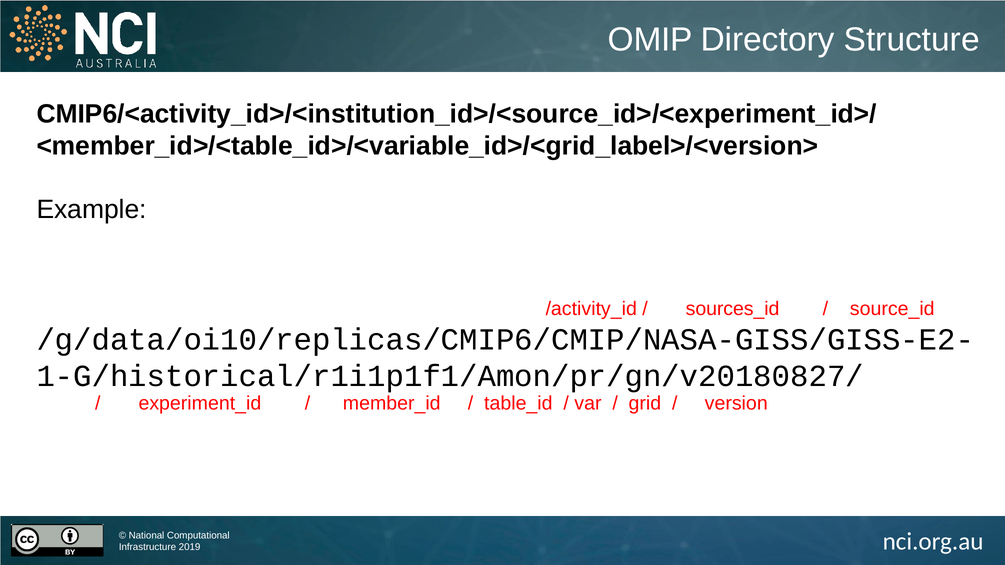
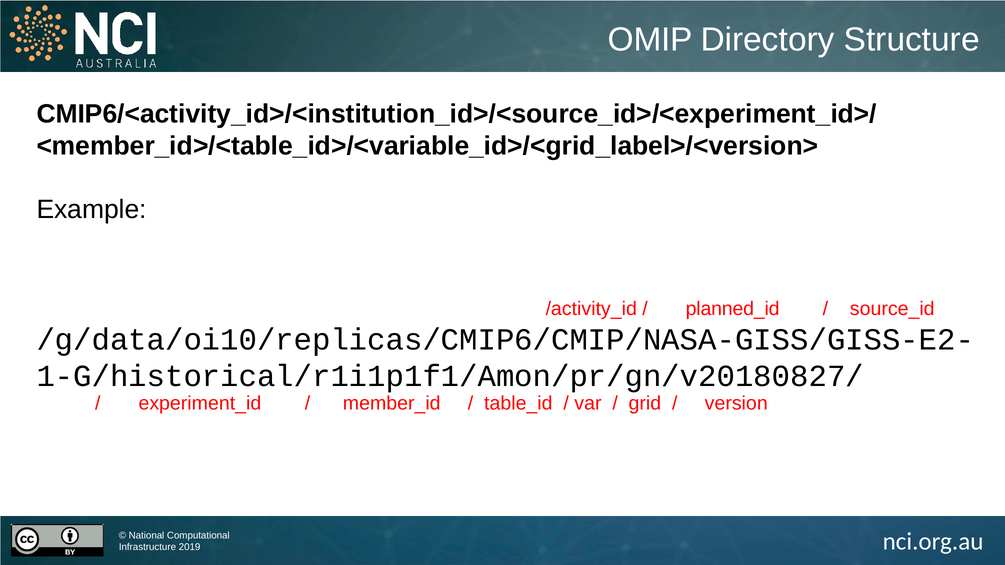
sources_id: sources_id -> planned_id (733, 309)
